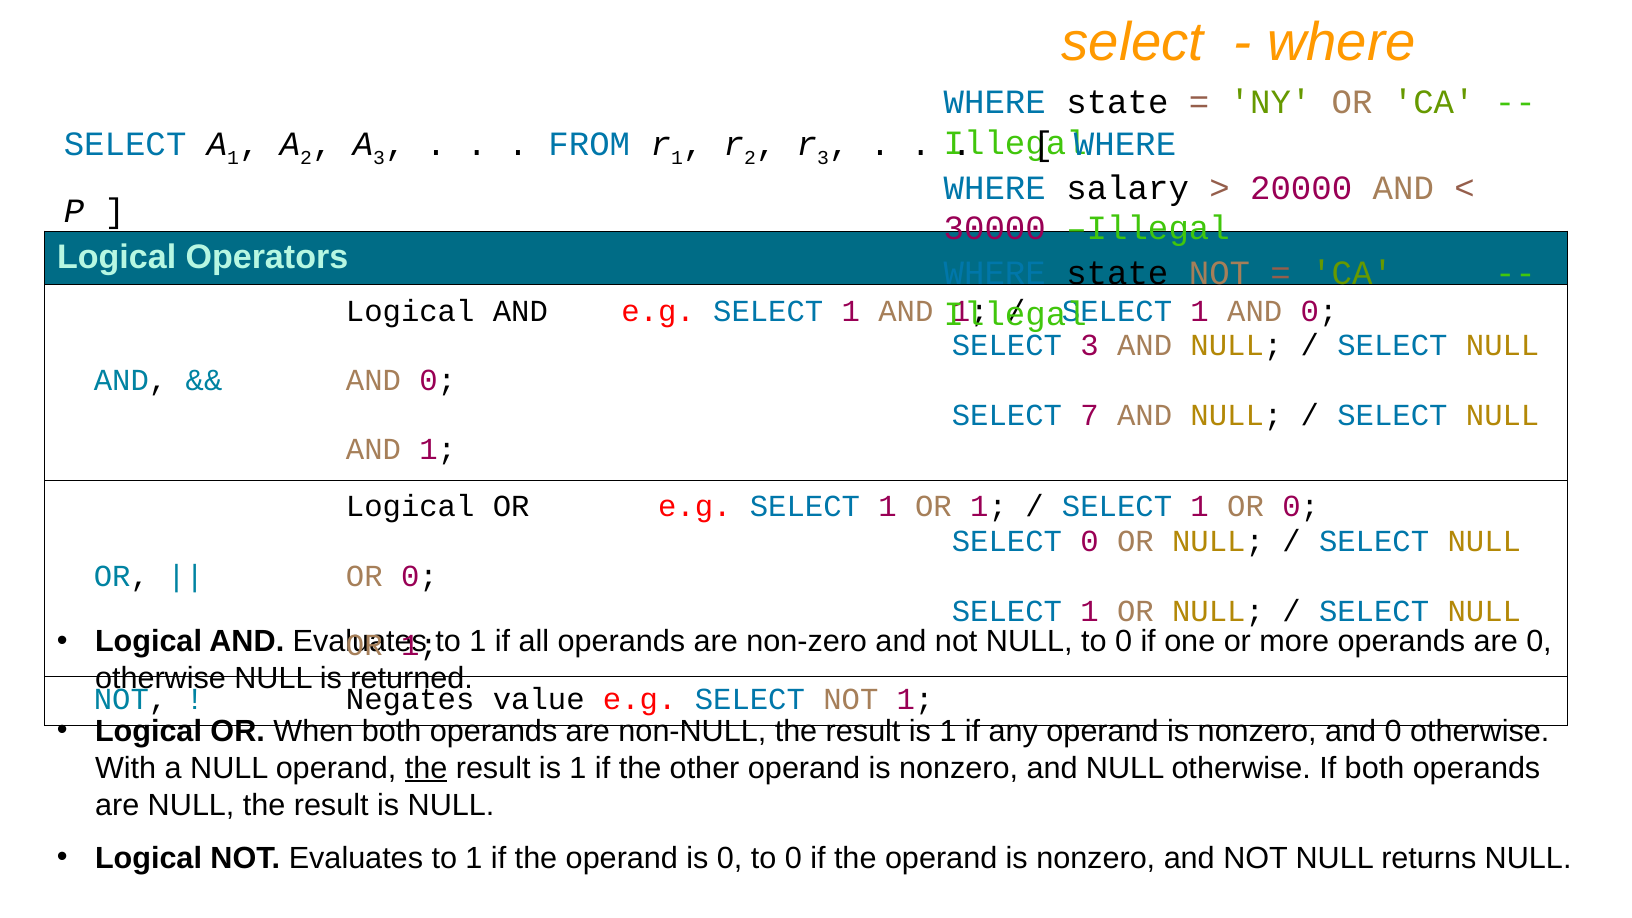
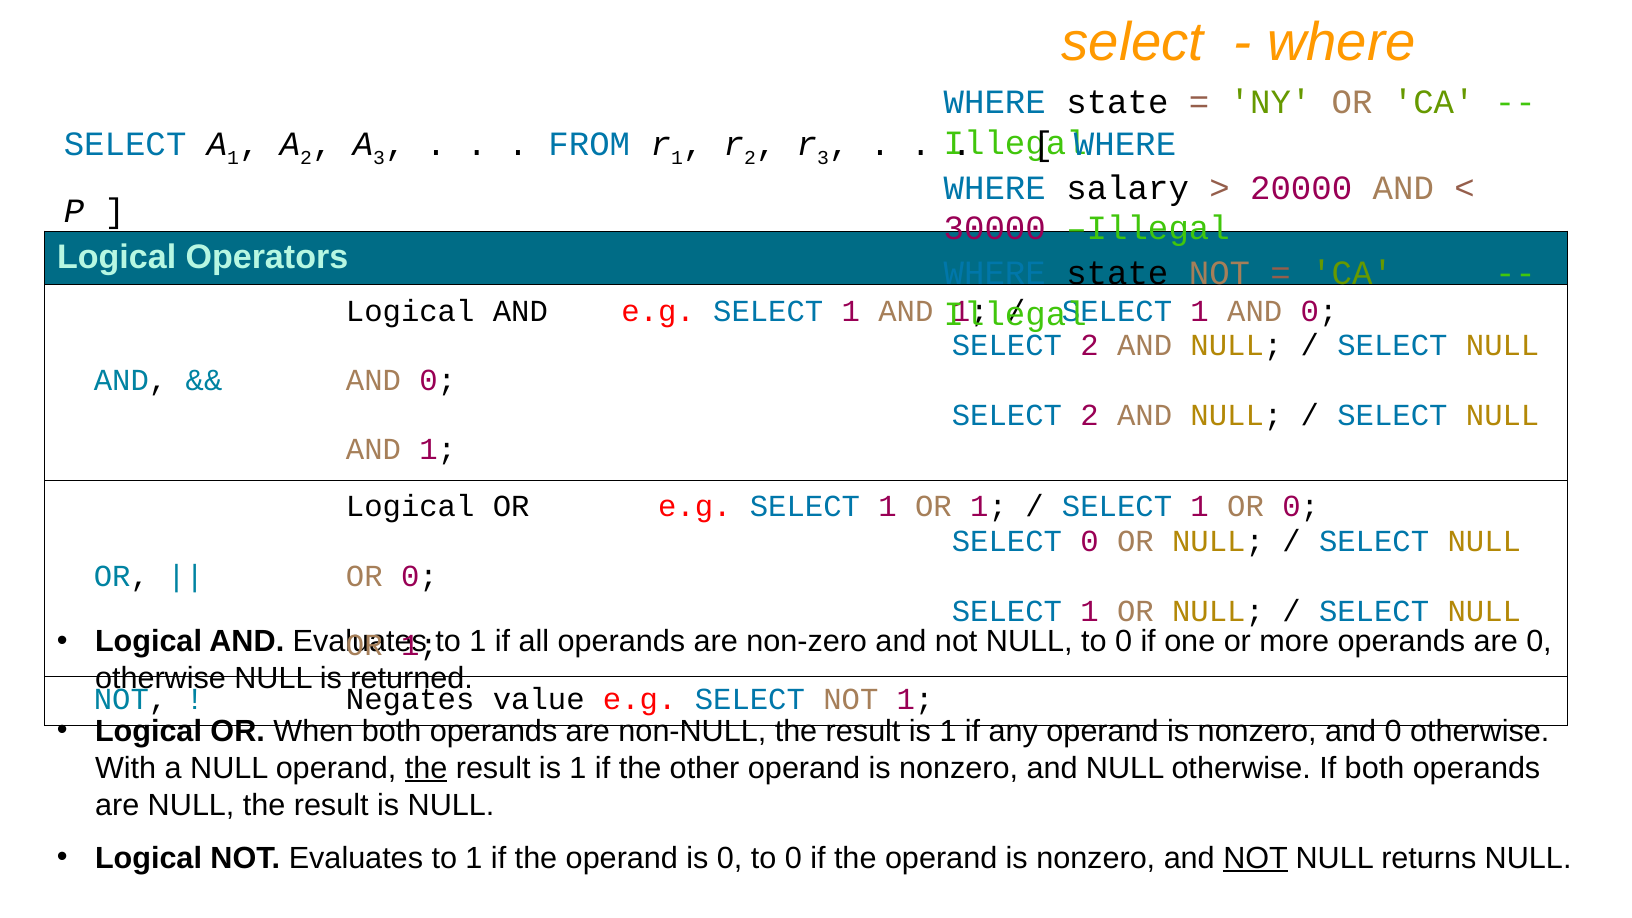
3: 3 -> 2 (1090, 346)
7: 7 -> 2 (1090, 415)
NOT underline: none -> present (1256, 858)
